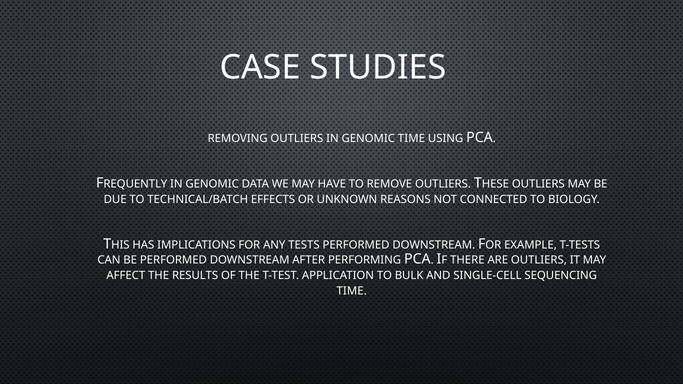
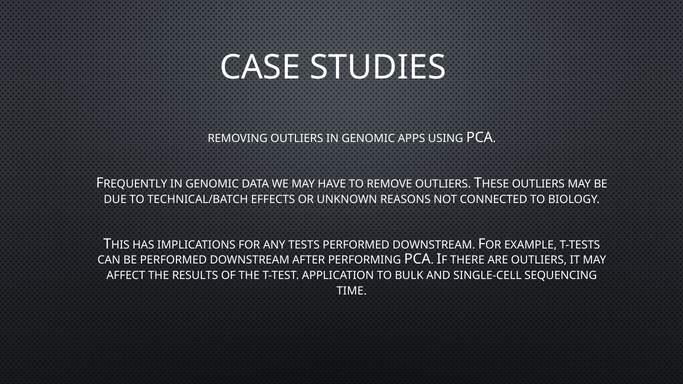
GENOMIC TIME: TIME -> APPS (411, 139)
